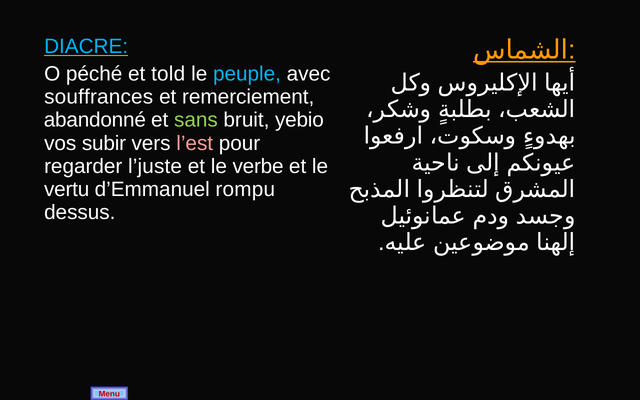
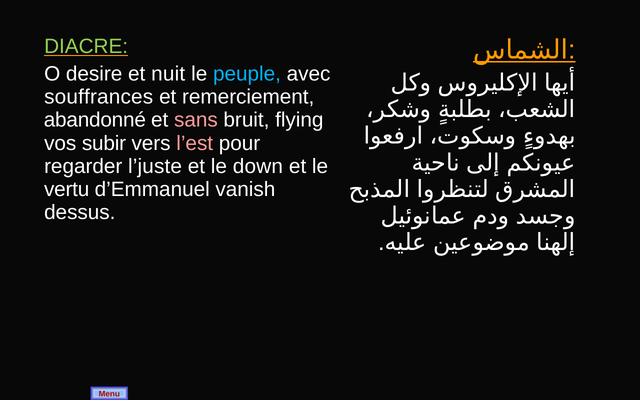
DIACRE colour: light blue -> light green (86, 47)
péché: péché -> desire (94, 74)
told: told -> nuit (168, 74)
sans colour: light green -> pink (196, 120)
yebio: yebio -> flying (299, 120)
verbe: verbe -> down (258, 166)
rompu: rompu -> vanish (245, 189)
